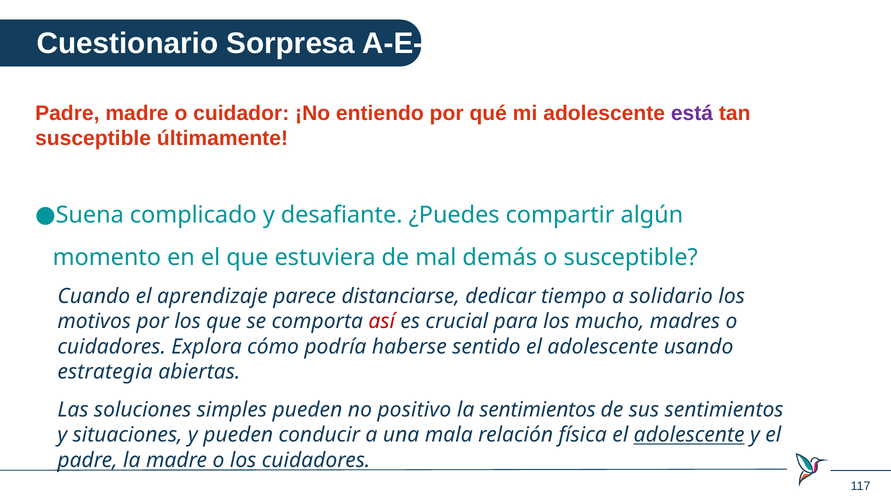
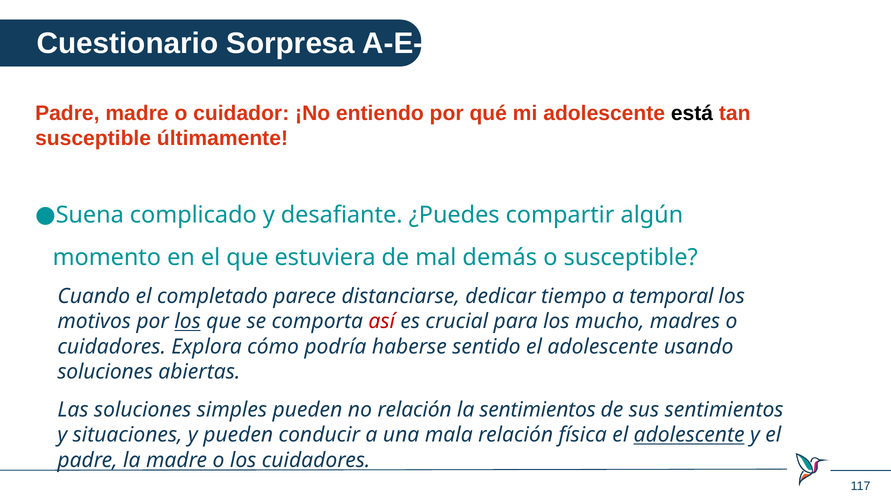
está colour: purple -> black (692, 113)
aprendizaje: aprendizaje -> completado (212, 296)
solidario: solidario -> temporal (671, 296)
los underline: none -> present (188, 322)
estrategia: estrategia -> soluciones (105, 372)
no positivo: positivo -> relación (415, 410)
